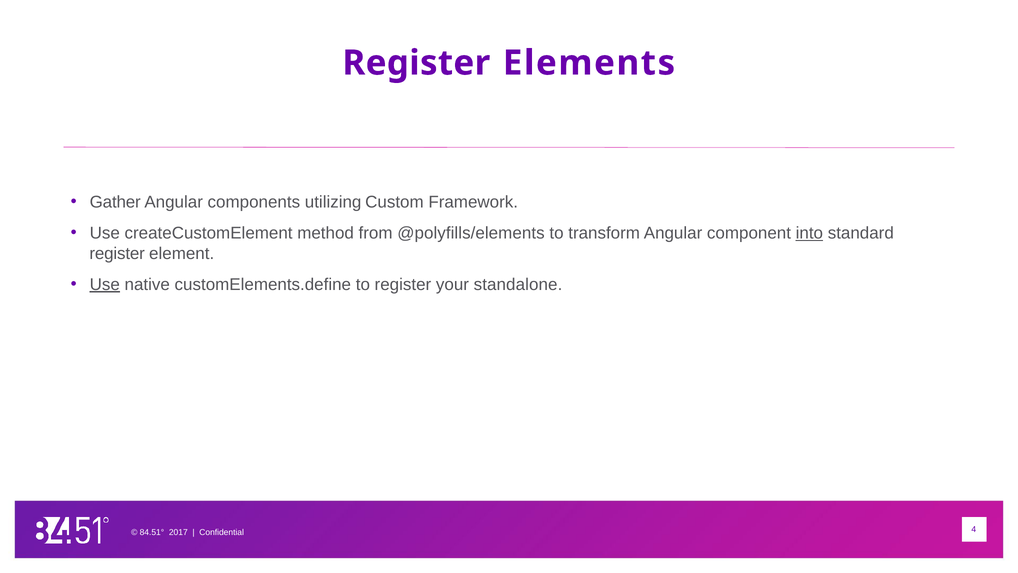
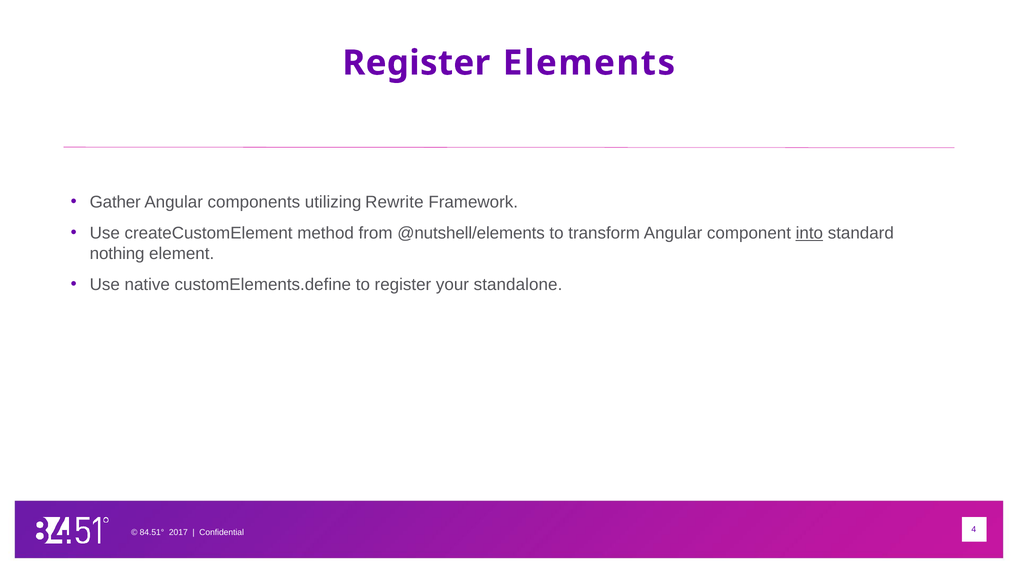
Custom: Custom -> Rewrite (394, 202)
@polyfills/elements: @polyfills/elements -> @nutshell/elements (471, 233)
register: register -> nothing (117, 253)
Use underline: present -> none (105, 284)
